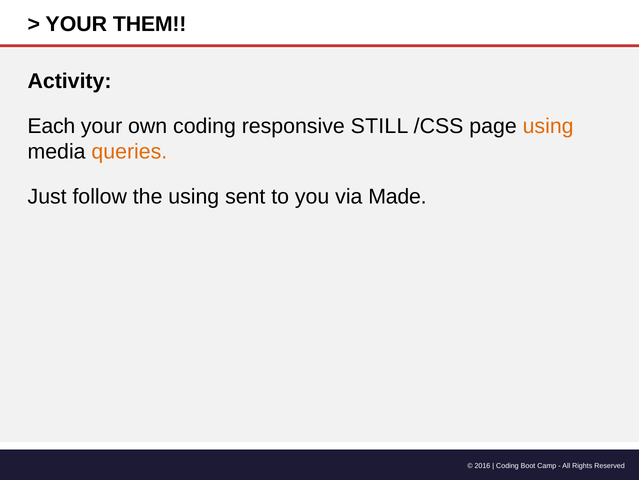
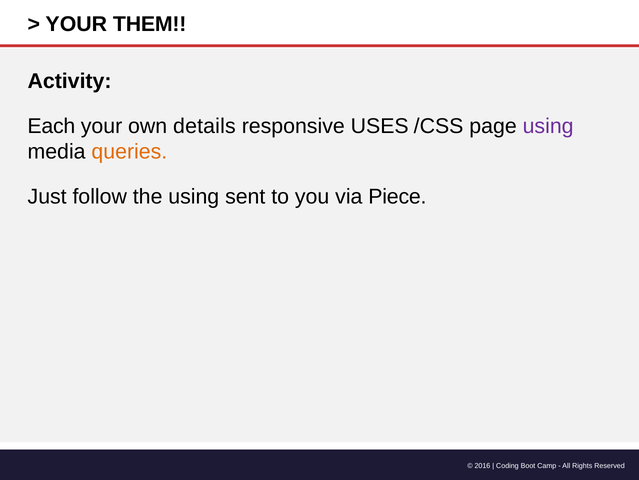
own coding: coding -> details (204, 126)
STILL: STILL -> USES (380, 126)
using colour: orange -> purple (548, 126)
Made: Made -> Piece (397, 196)
